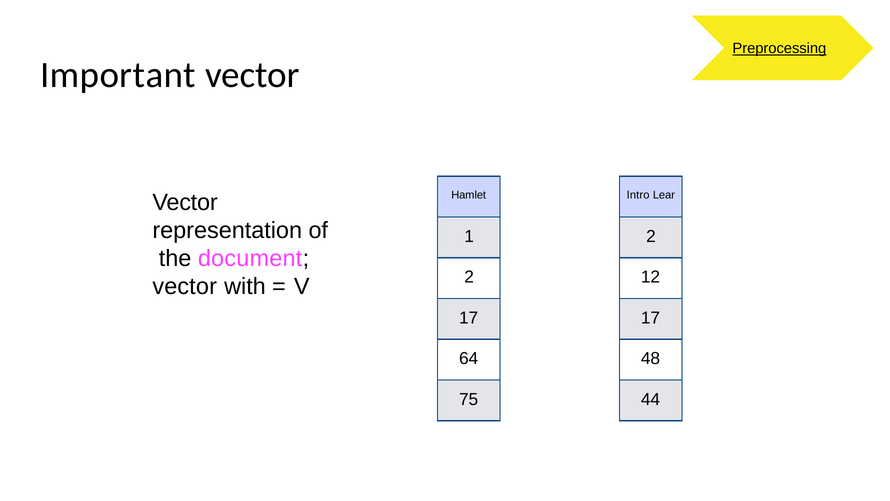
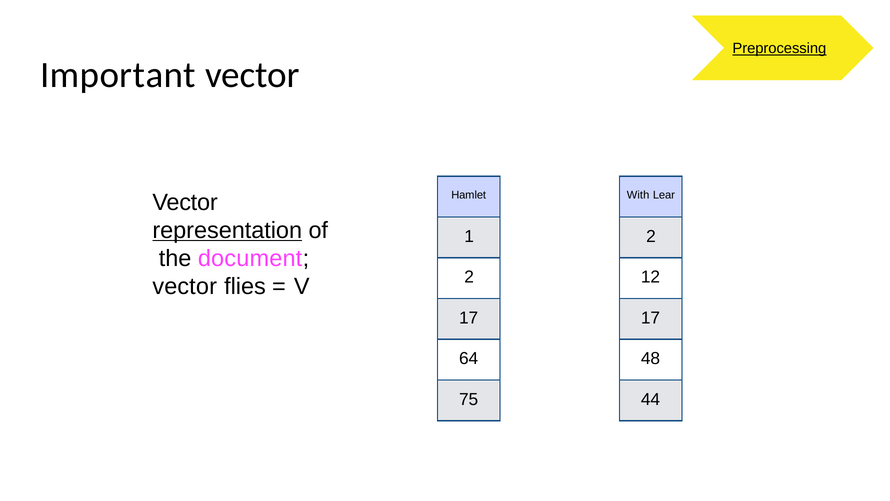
Intro: Intro -> With (638, 195)
representation underline: none -> present (227, 230)
with: with -> flies (245, 286)
